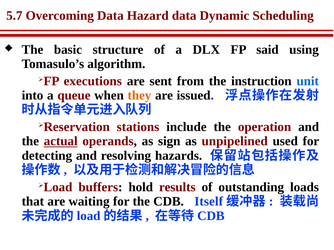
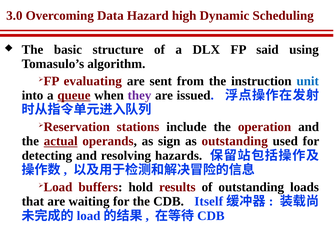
5.7: 5.7 -> 3.0 (14, 16)
Hazard data: data -> high (184, 16)
executions: executions -> evaluating (93, 81)
queue underline: none -> present (74, 96)
they colour: orange -> purple (139, 96)
as unpipelined: unpipelined -> outstanding (235, 141)
